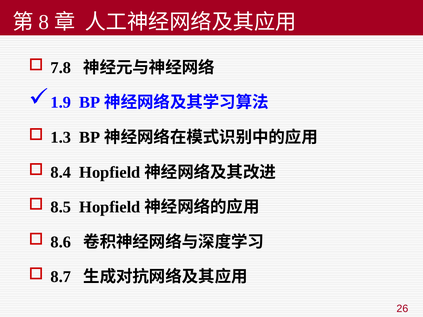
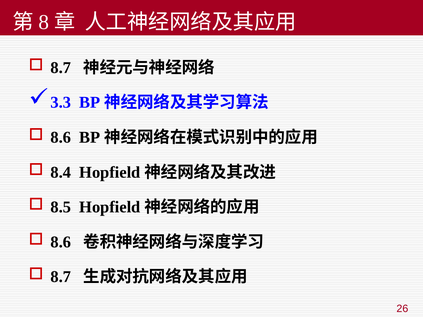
7.8: 7.8 -> 8.7 (61, 68)
1.9: 1.9 -> 3.3 (61, 103)
1.3: 1.3 -> 8.6 (61, 137)
